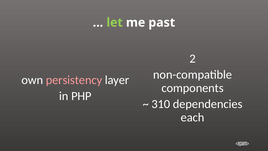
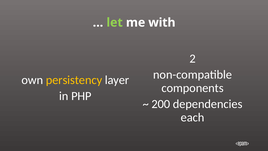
past: past -> with (162, 23)
persistency colour: pink -> yellow (74, 80)
310: 310 -> 200 (161, 104)
